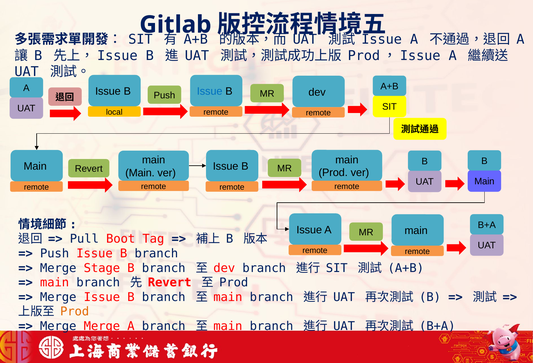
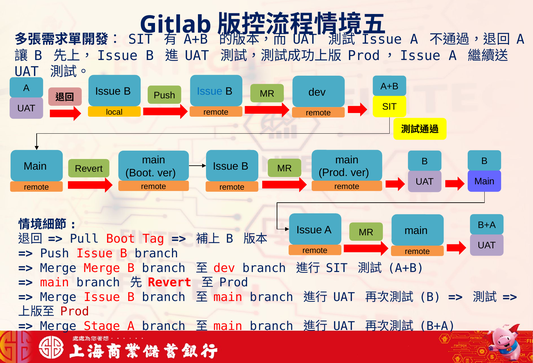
Main: Main -> Boot (140, 173)
Merge Stage: Stage -> Merge (102, 268)
Prod colour: orange -> red (75, 311)
Merge Merge: Merge -> Stage (102, 326)
